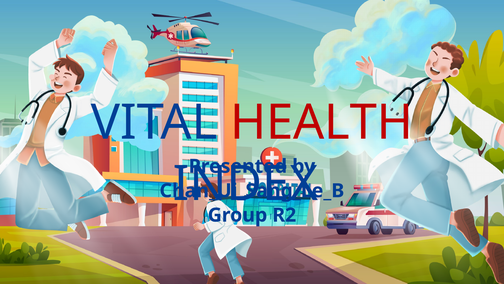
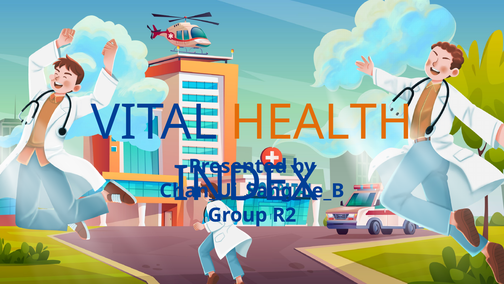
HEALTH colour: red -> orange (322, 123)
